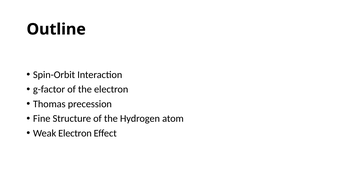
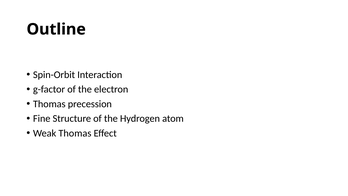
Weak Electron: Electron -> Thomas (75, 133)
